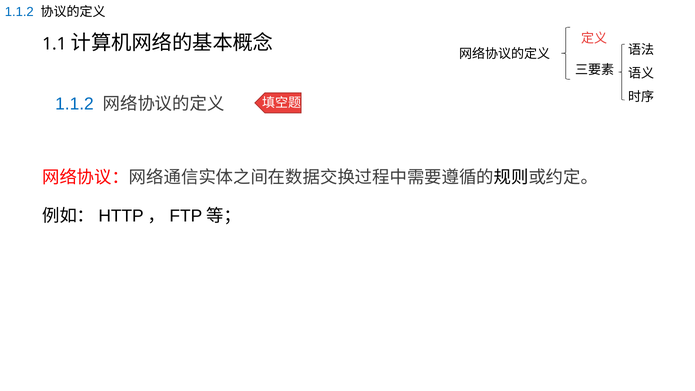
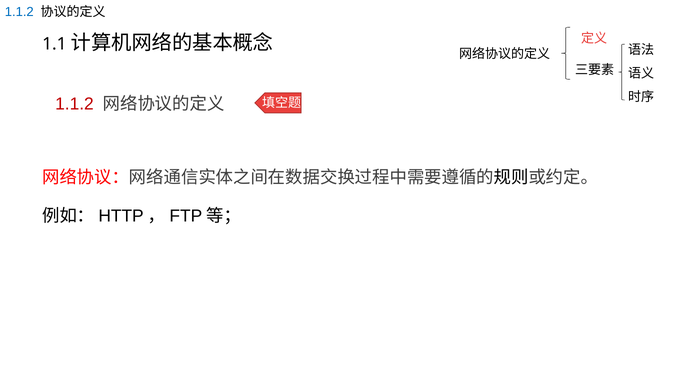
1.1.2 colour: blue -> red (74, 104)
